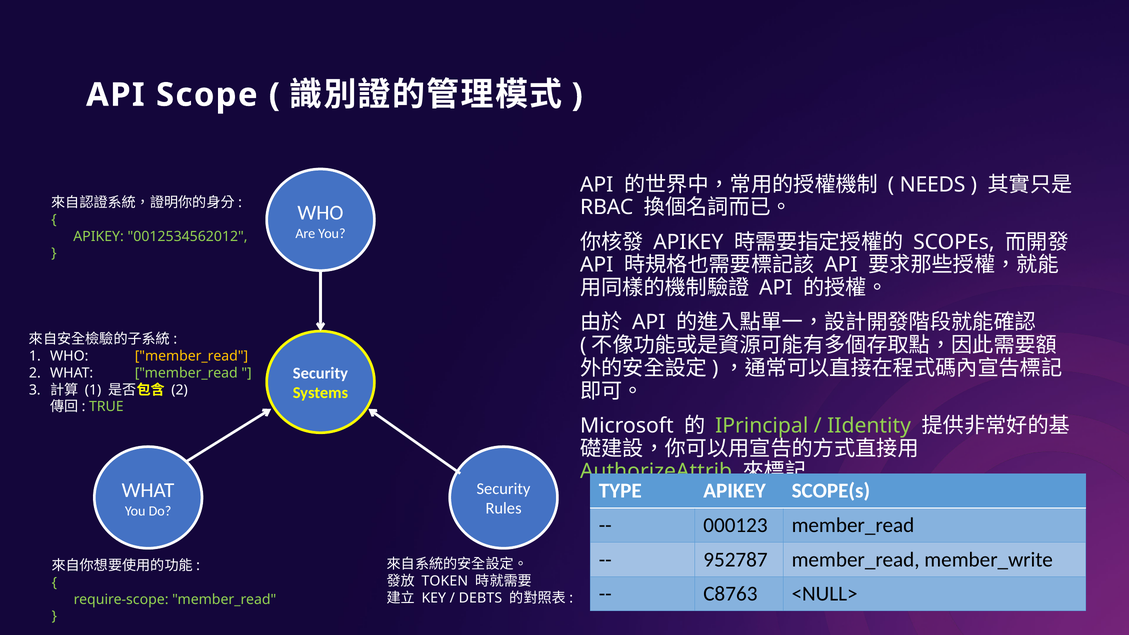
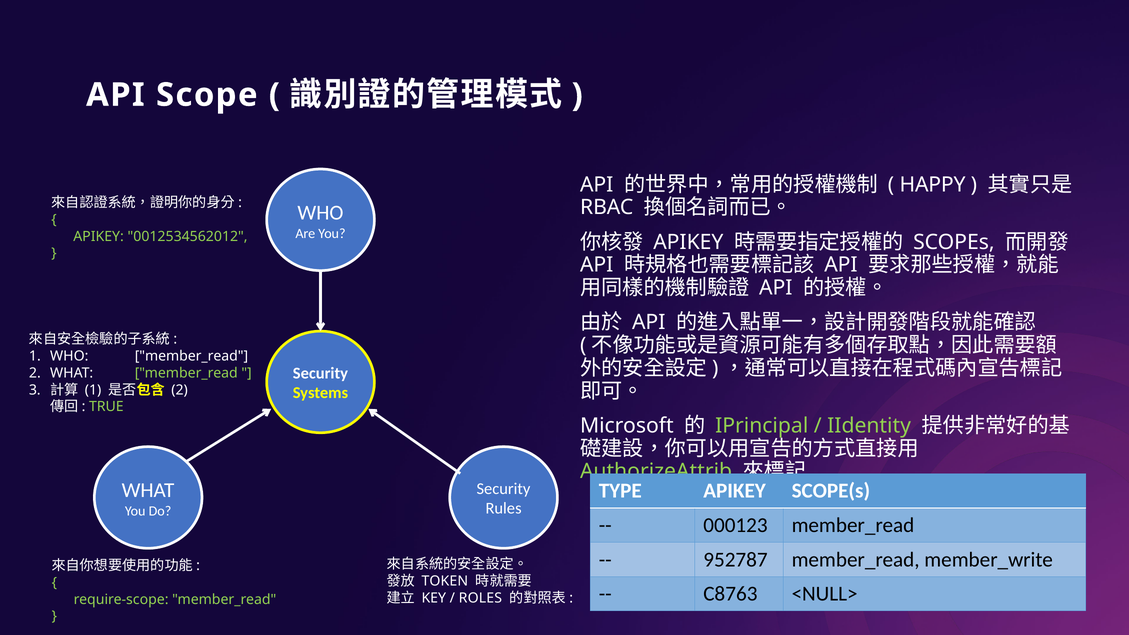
NEEDS: NEEDS -> HAPPY (933, 185)
member_read colour: yellow -> white (191, 356)
DEBTS: DEBTS -> ROLES (480, 598)
